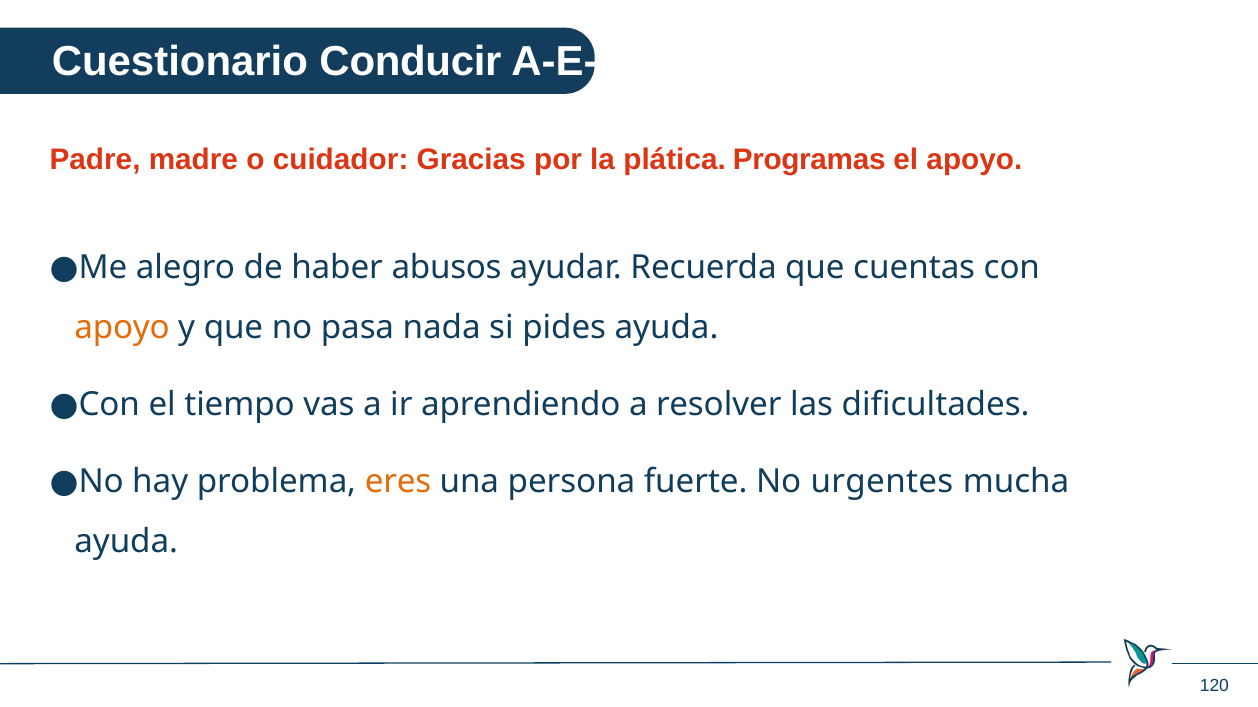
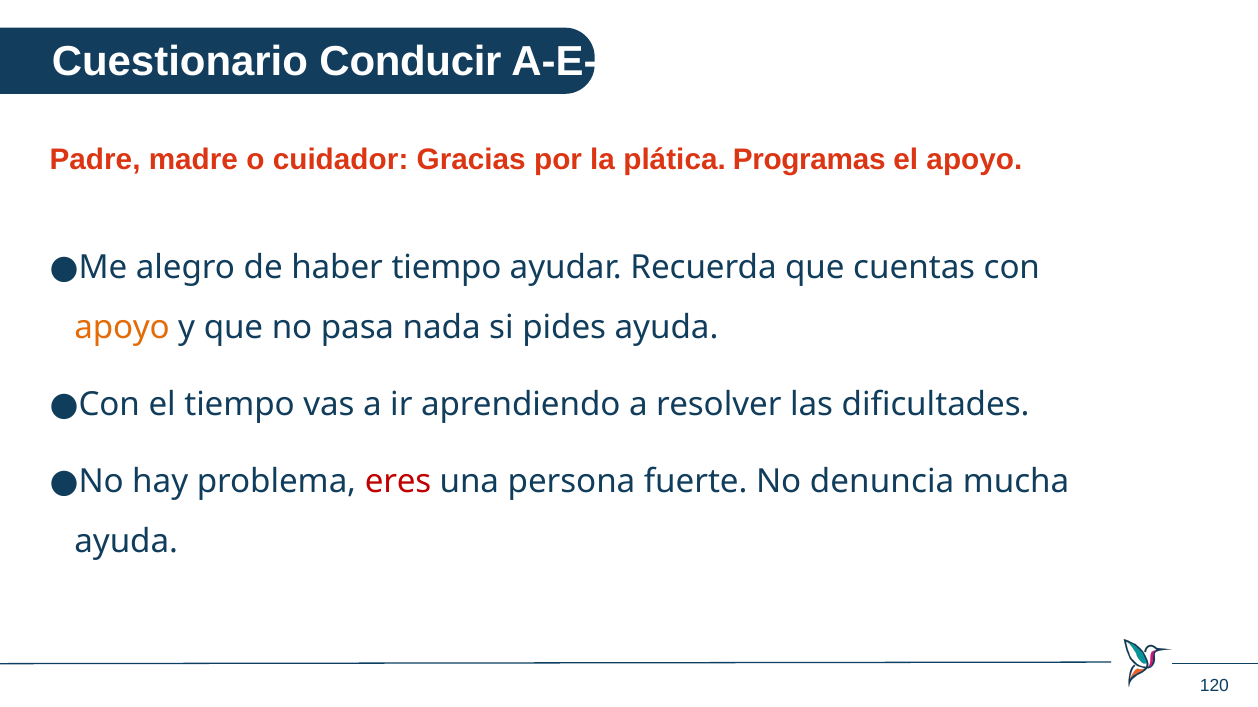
haber abusos: abusos -> tiempo (447, 268)
eres colour: orange -> red (398, 482)
urgentes: urgentes -> denuncia (882, 482)
